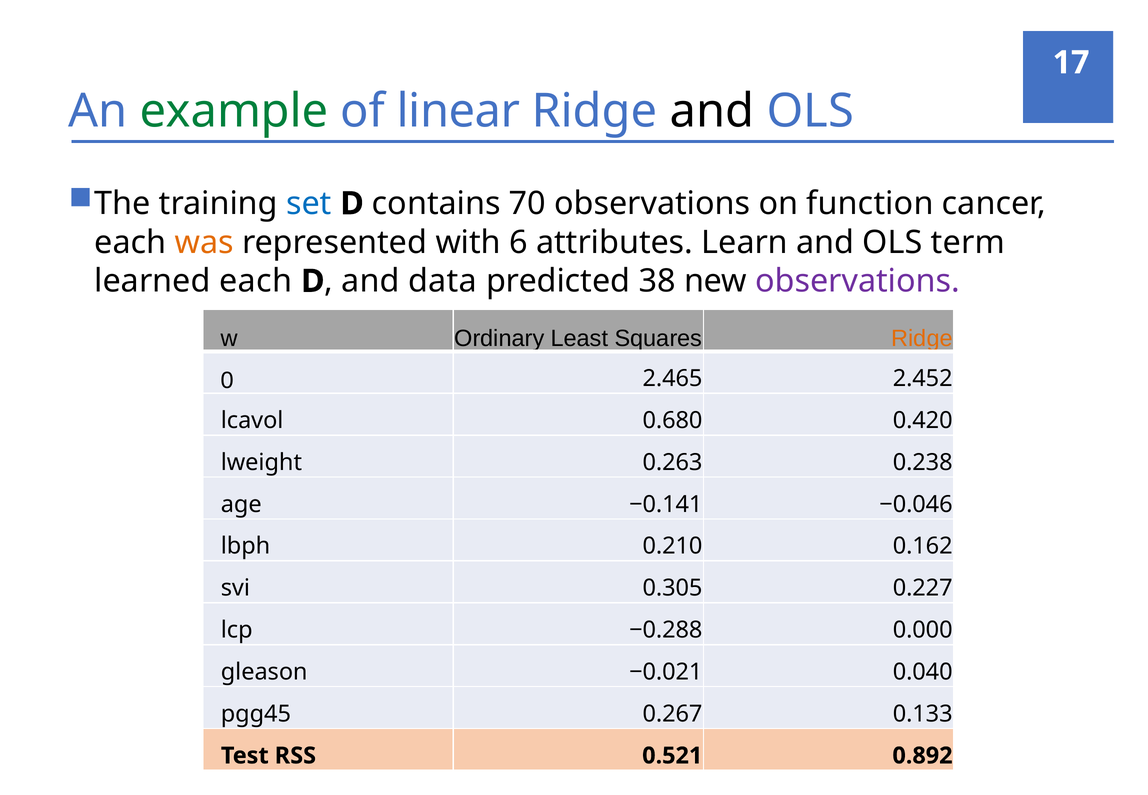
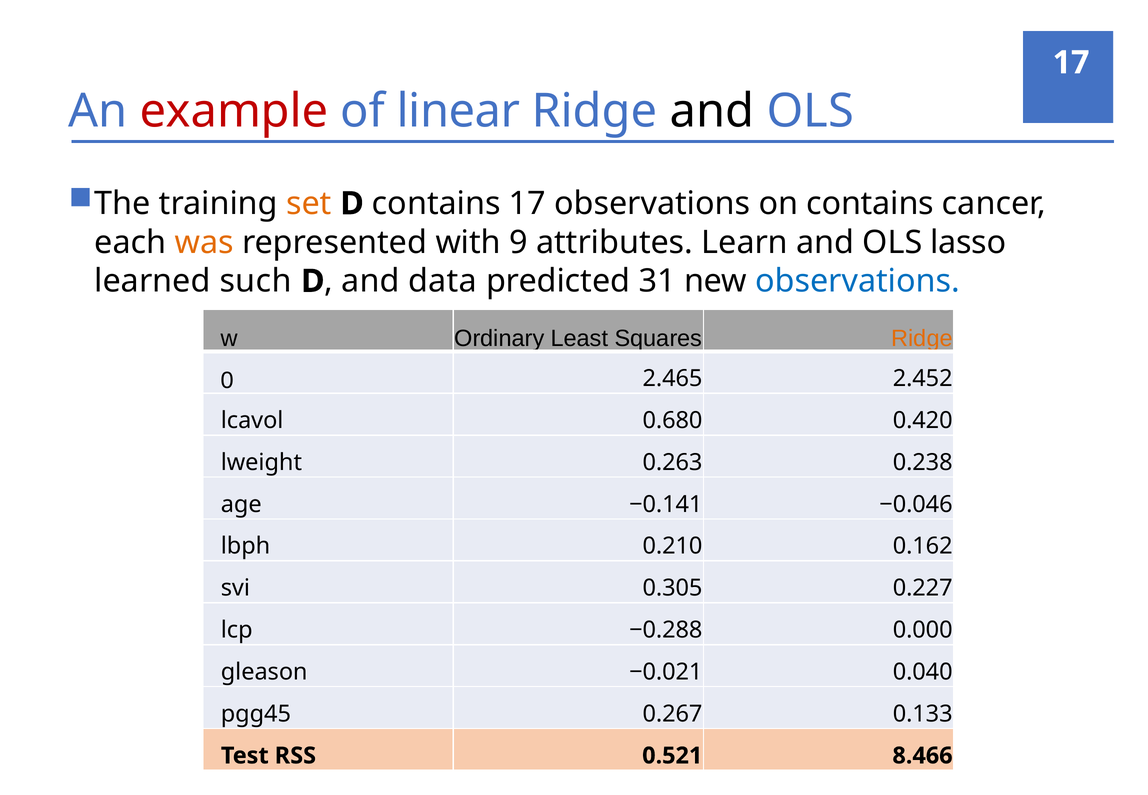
example colour: green -> red (234, 111)
set colour: blue -> orange (309, 204)
contains 70: 70 -> 17 (527, 204)
on function: function -> contains (870, 204)
6: 6 -> 9 (519, 242)
term: term -> lasso (968, 242)
learned each: each -> such (256, 281)
38: 38 -> 31 (657, 281)
observations colour: purple -> blue (858, 281)
0.892: 0.892 -> 8.466 (923, 755)
